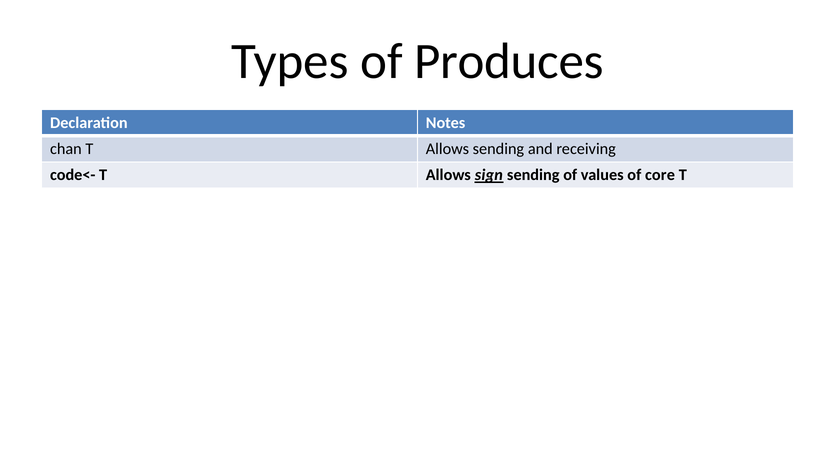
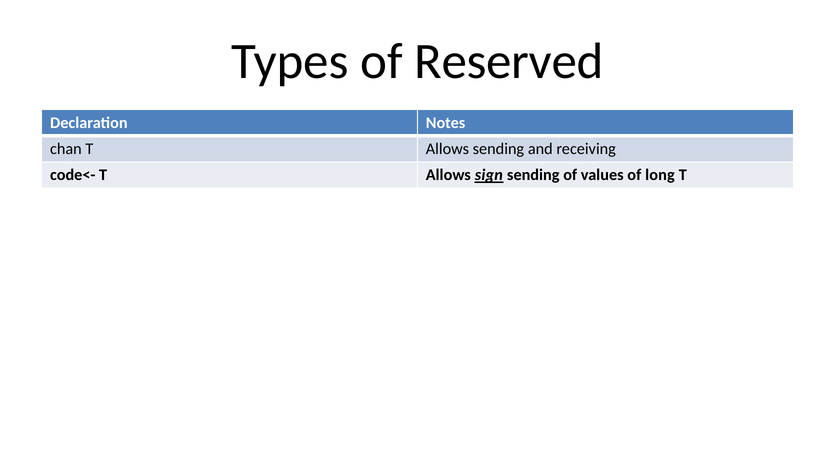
Produces: Produces -> Reserved (509, 62)
core: core -> long (660, 175)
